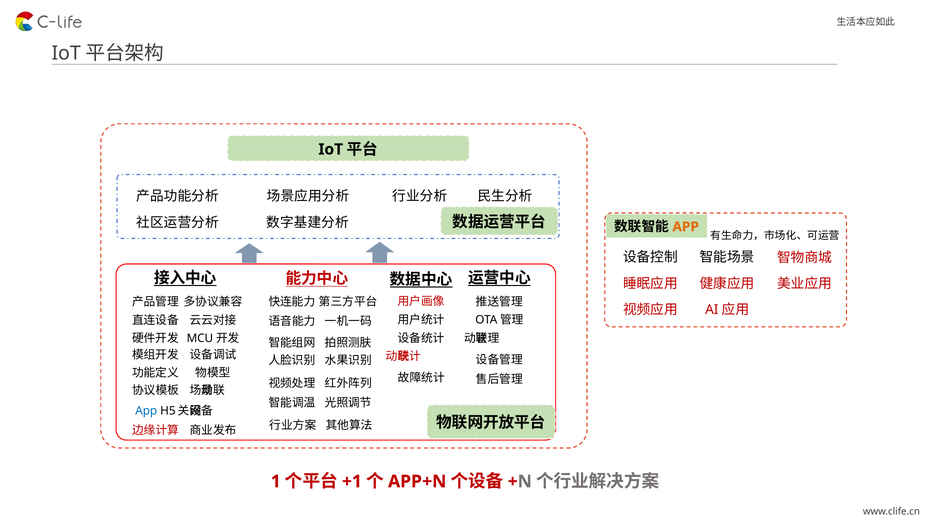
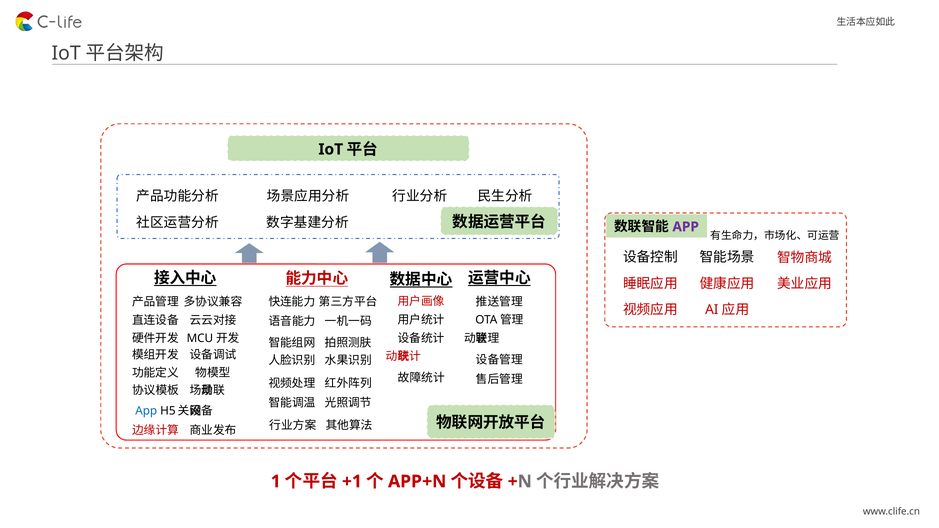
APP colour: orange -> purple (686, 227)
